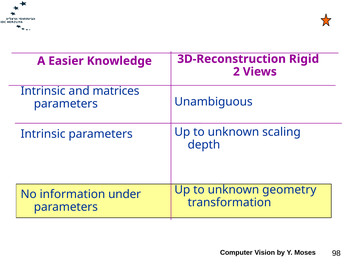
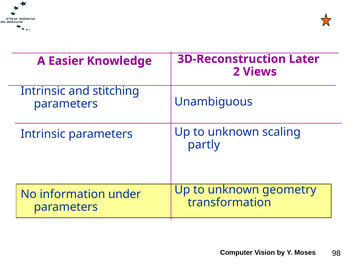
Rigid: Rigid -> Later (304, 59)
matrices: matrices -> stitching (116, 91)
depth: depth -> partly (204, 145)
